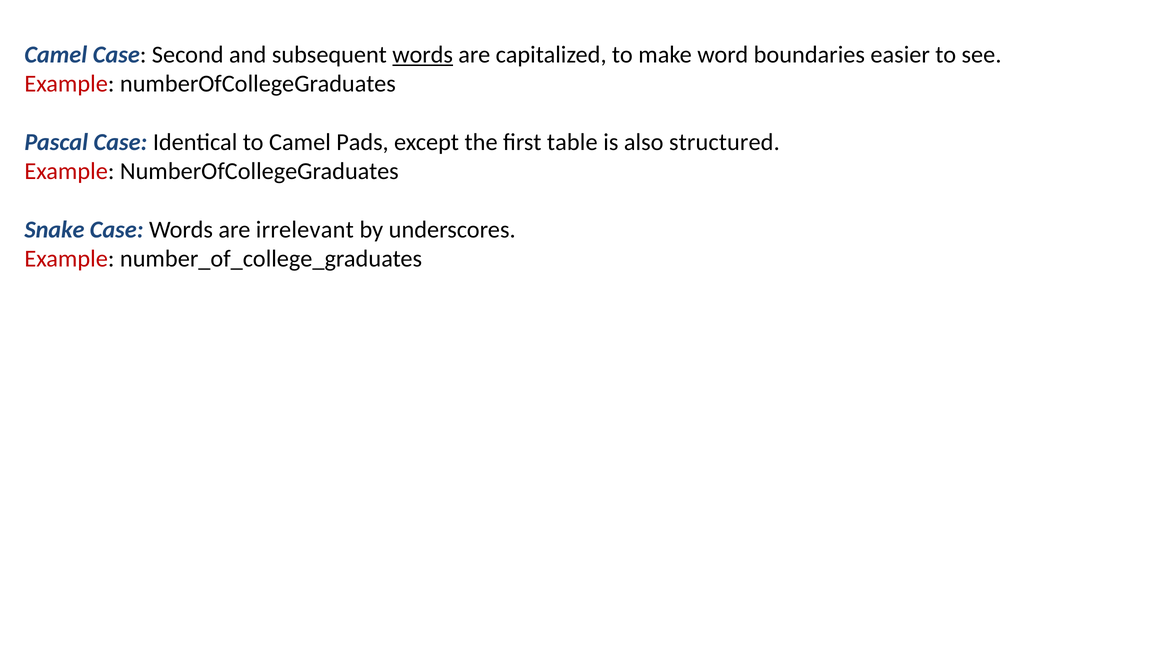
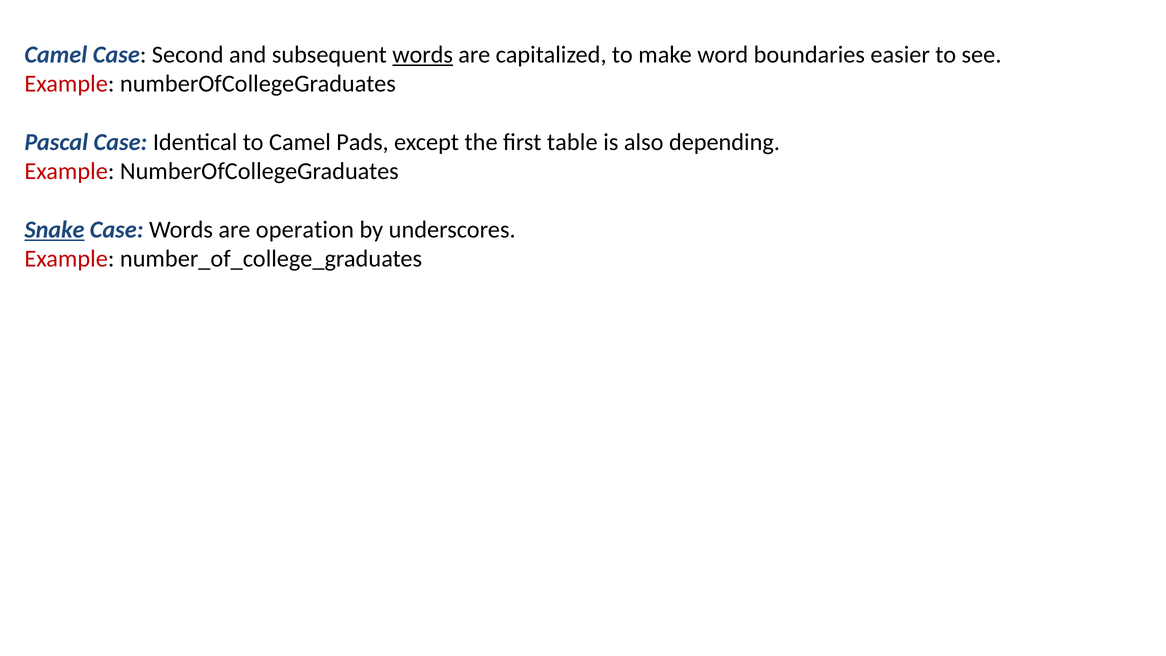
structured: structured -> depending (724, 142)
Snake underline: none -> present (54, 230)
irrelevant: irrelevant -> operation (305, 230)
